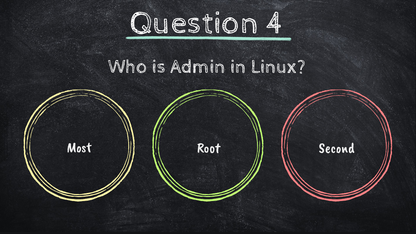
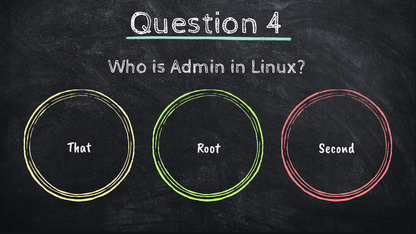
Most: Most -> That (79, 147)
